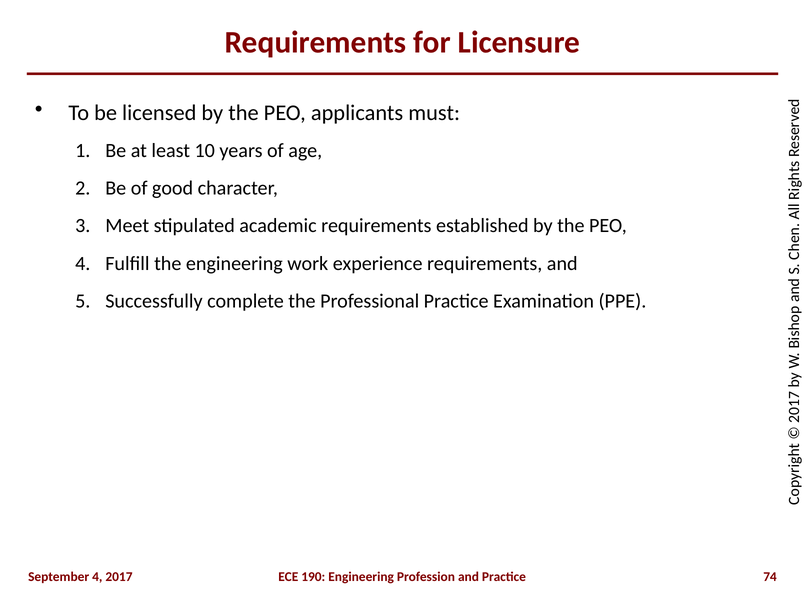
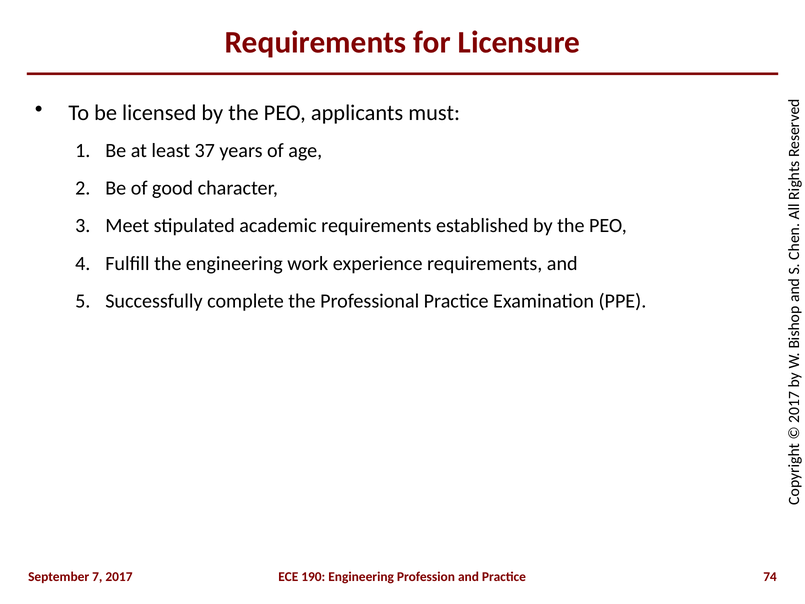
10: 10 -> 37 (205, 151)
September 4: 4 -> 7 (97, 577)
